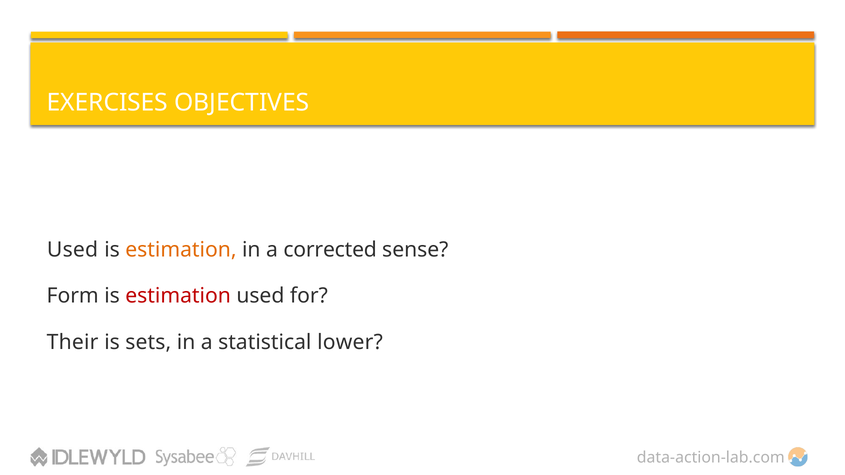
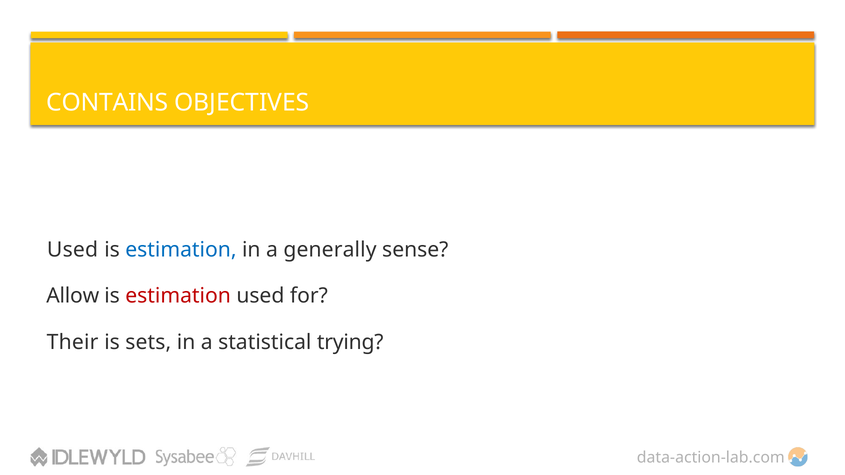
EXERCISES: EXERCISES -> CONTAINS (107, 103)
estimation colour: orange -> blue (181, 250)
corrected: corrected -> generally (330, 250)
Form: Form -> Allow (73, 296)
lower: lower -> trying (350, 342)
